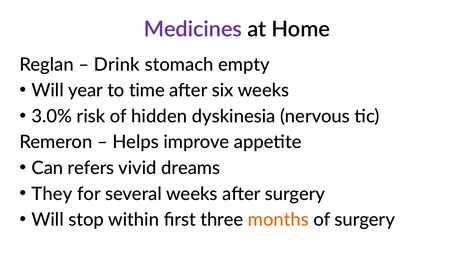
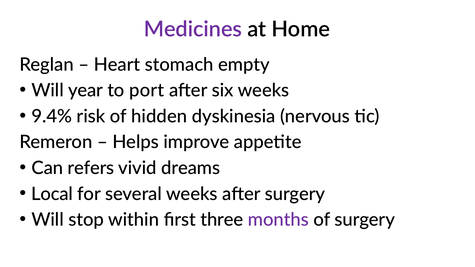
Drink: Drink -> Heart (117, 65)
time: time -> port (147, 91)
3.0%: 3.0% -> 9.4% (52, 116)
They: They -> Local (52, 194)
months colour: orange -> purple (278, 220)
